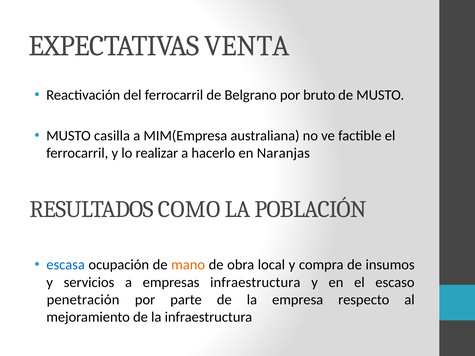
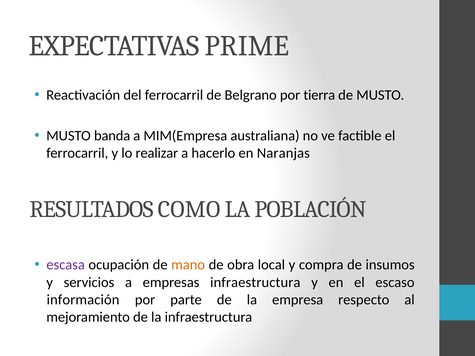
VENTA: VENTA -> PRIME (247, 46)
bruto: bruto -> tierra (319, 95)
casilla: casilla -> banda (112, 136)
escasa colour: blue -> purple (66, 265)
penetración: penetración -> información (83, 300)
